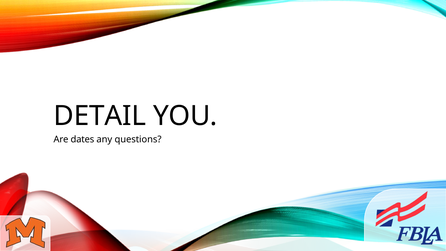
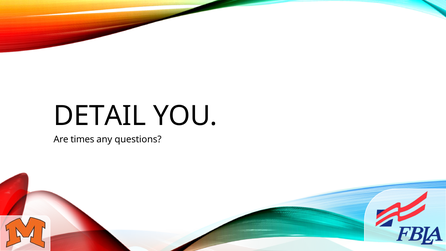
dates: dates -> times (82, 140)
